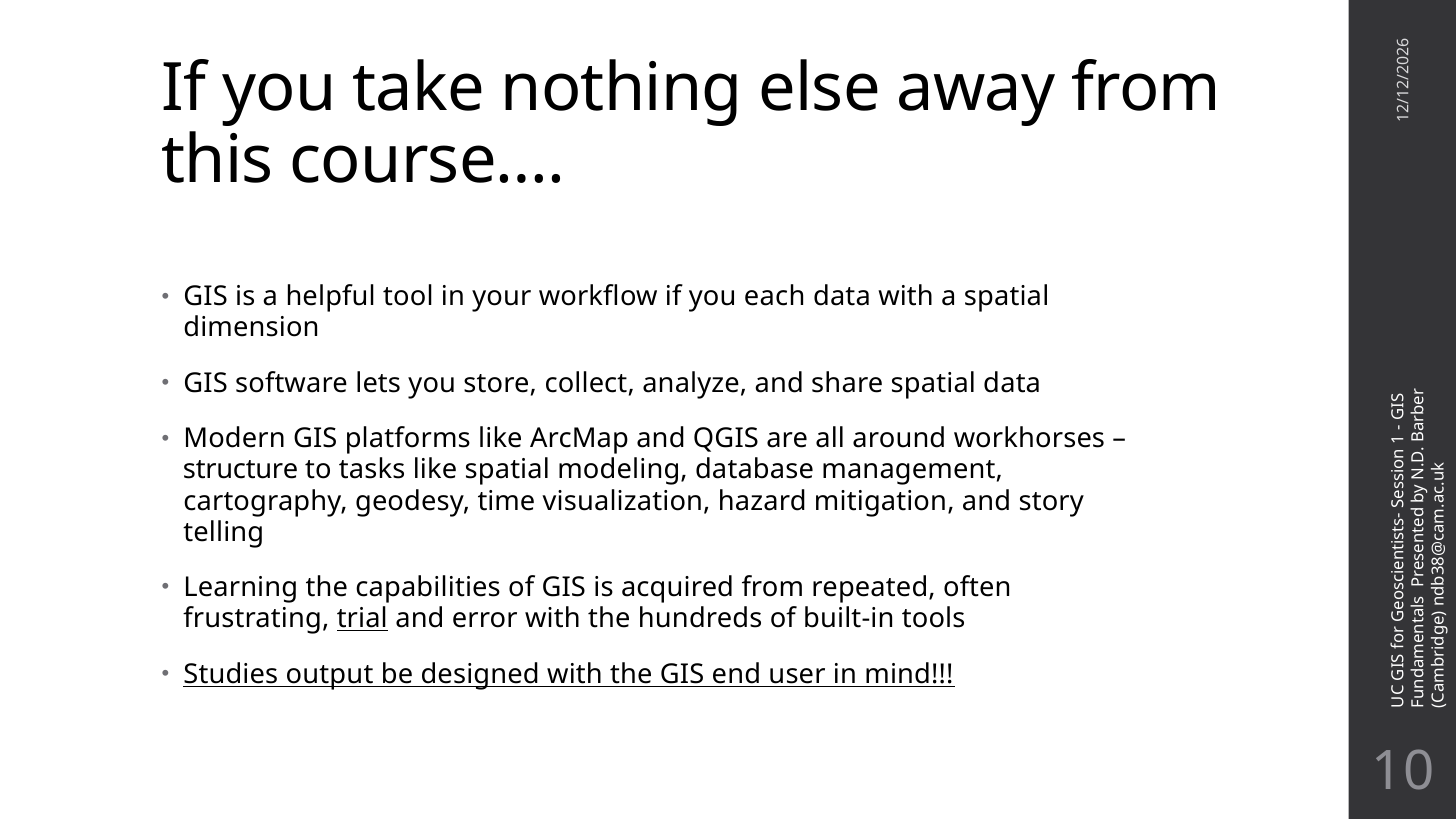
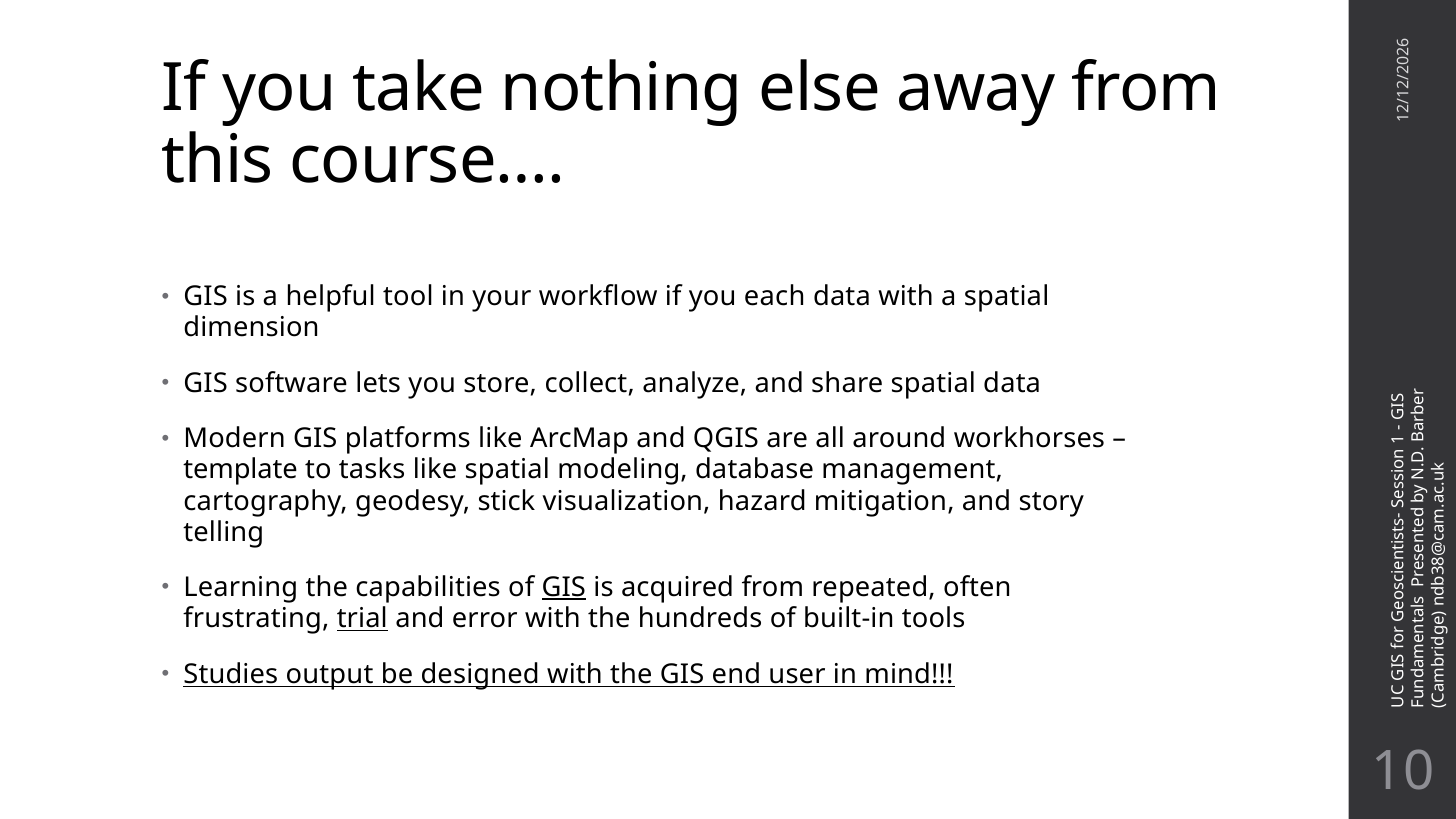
structure: structure -> template (241, 470)
time: time -> stick (506, 501)
GIS underline: none -> present (564, 588)
